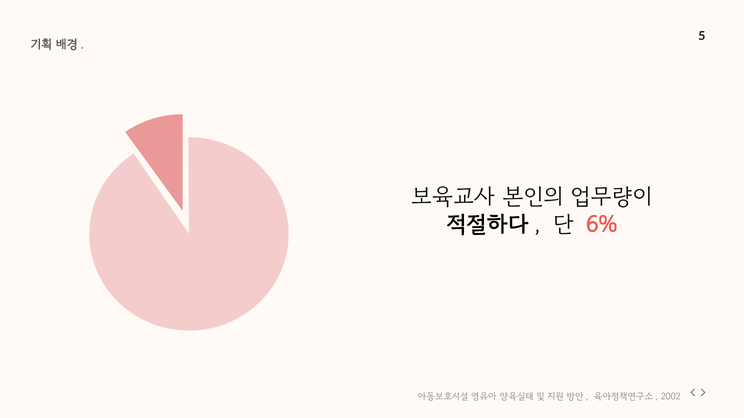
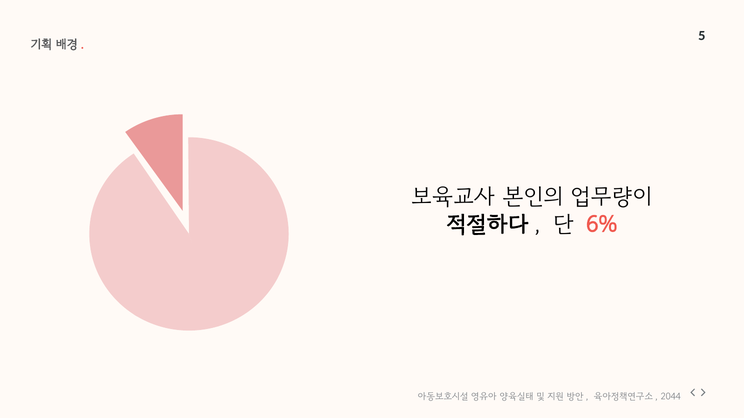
2002: 2002 -> 2044 (671, 398)
